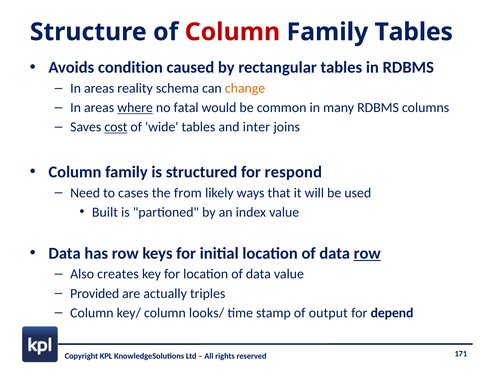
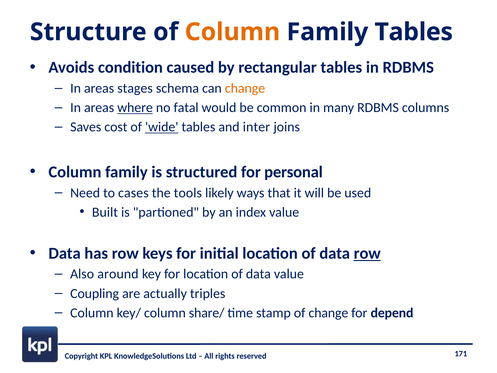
Column colour: red -> orange (232, 32)
reality: reality -> stages (135, 88)
cost underline: present -> none (116, 127)
wide underline: none -> present (162, 127)
respond: respond -> personal (293, 172)
from: from -> tools (188, 193)
creates: creates -> around (118, 274)
Provided: Provided -> Coupling (95, 293)
looks/: looks/ -> share/ (207, 313)
of output: output -> change (328, 313)
